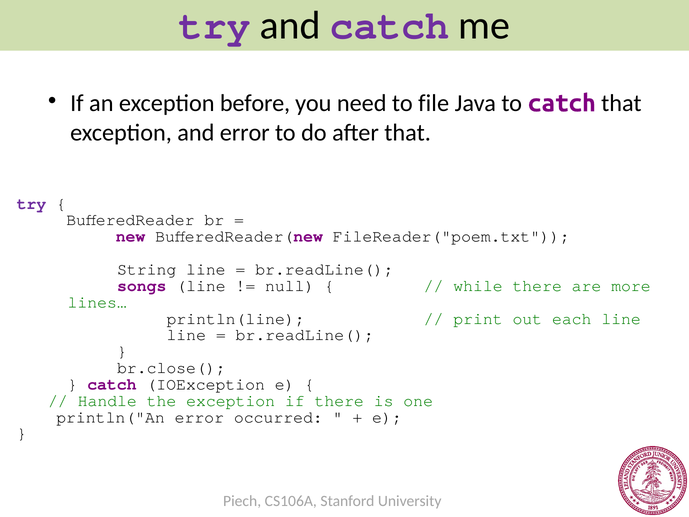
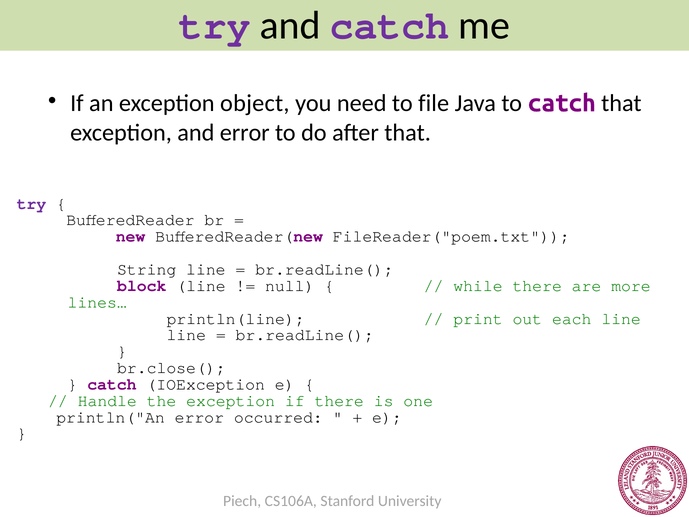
before: before -> object (255, 103)
songs: songs -> block (142, 286)
